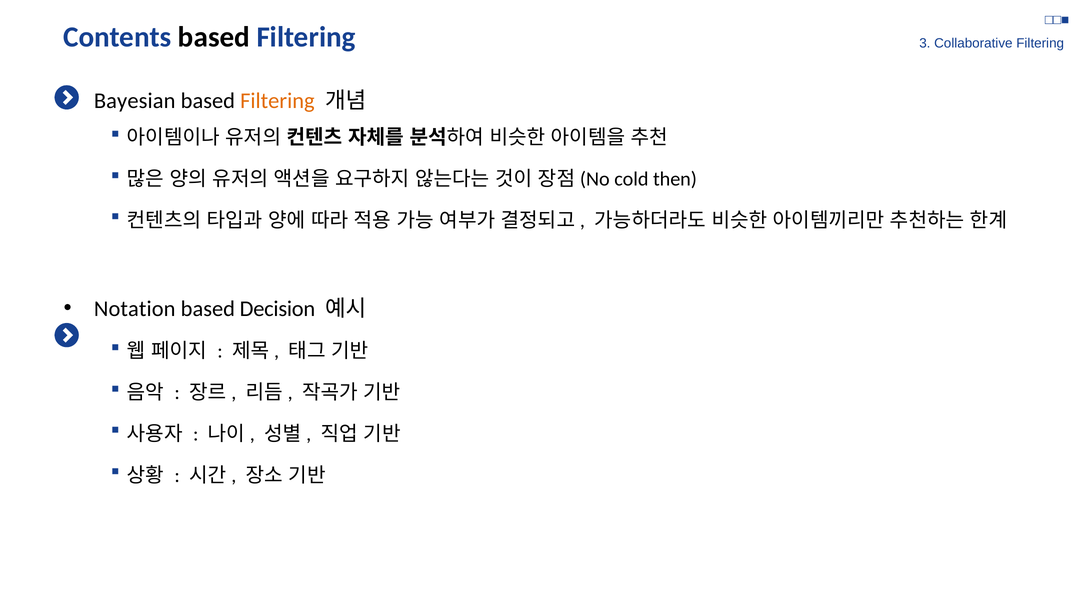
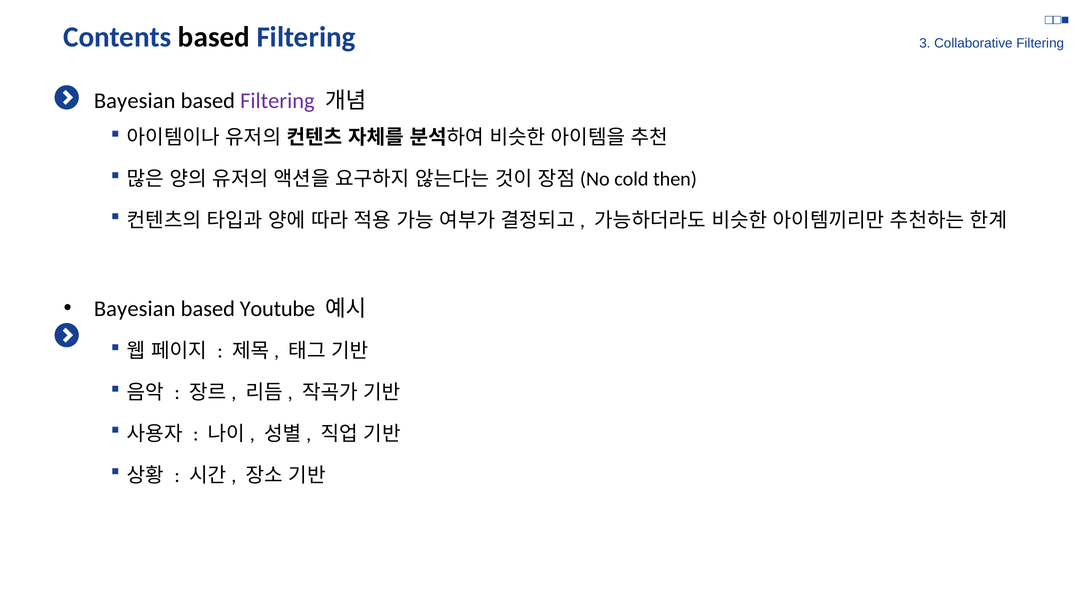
Filtering colour: orange -> purple (277, 101)
Notation: Notation -> Bayesian (135, 309)
Decision: Decision -> Youtube (277, 309)
